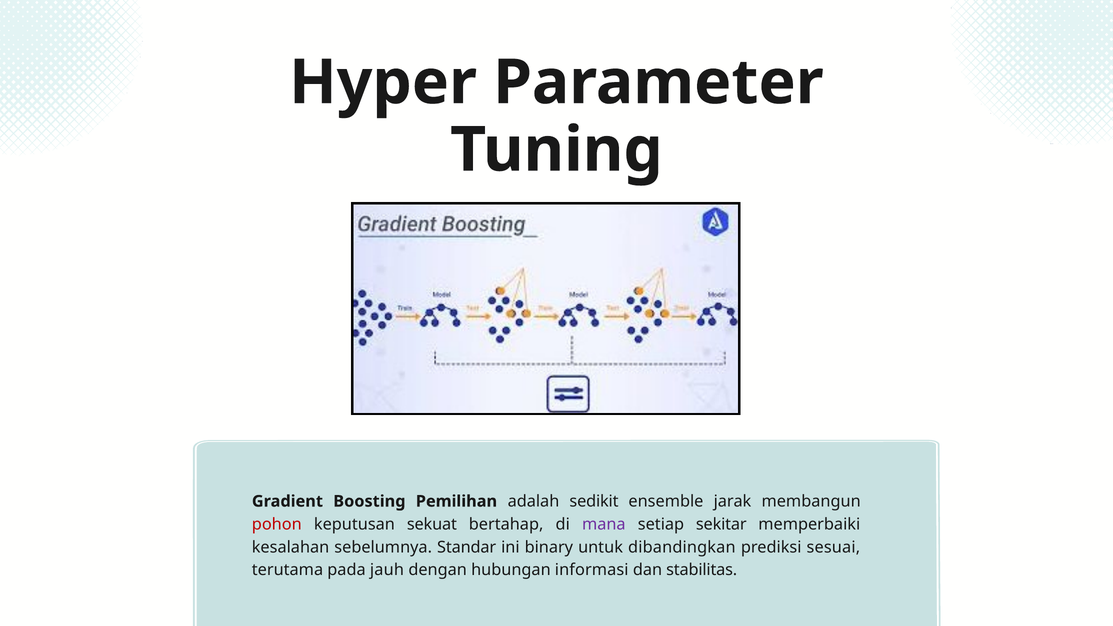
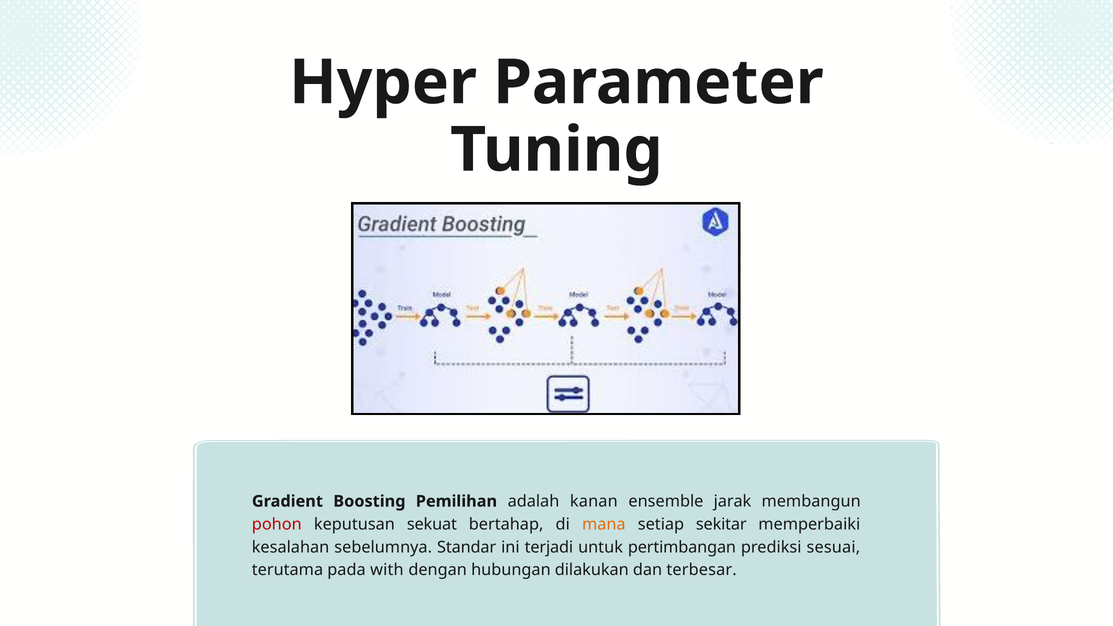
sedikit: sedikit -> kanan (594, 501)
mana colour: purple -> orange (604, 524)
binary: binary -> terjadi (549, 547)
dibandingkan: dibandingkan -> pertimbangan (682, 547)
jauh: jauh -> with (387, 570)
informasi: informasi -> dilakukan (592, 570)
stabilitas: stabilitas -> terbesar (702, 570)
